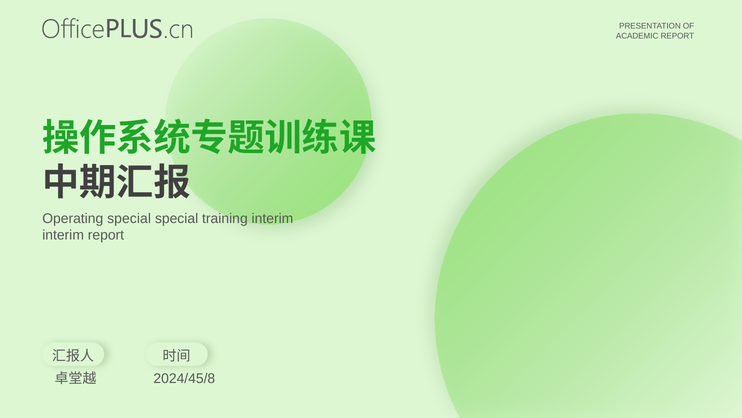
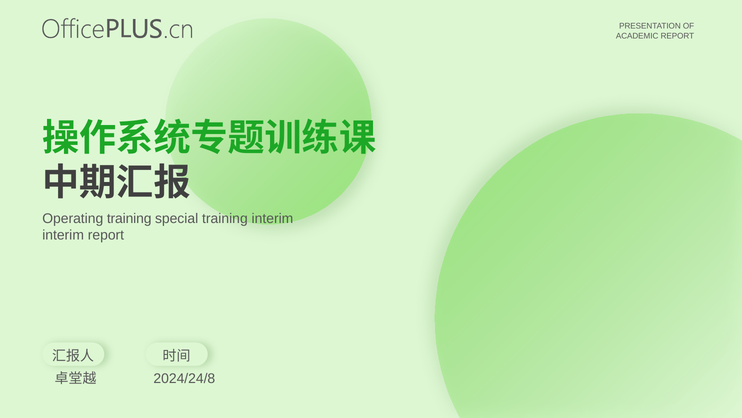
Operating special: special -> training (129, 218)
2024/45/8: 2024/45/8 -> 2024/24/8 (184, 378)
